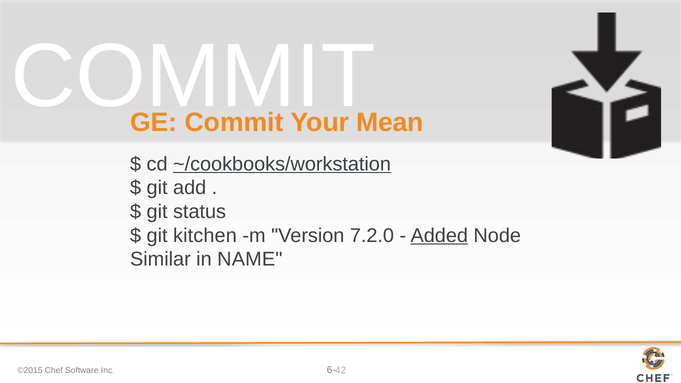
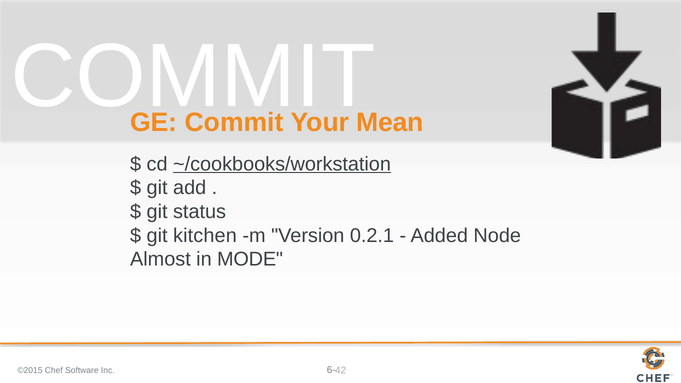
7.2.0: 7.2.0 -> 0.2.1 (372, 236)
Added underline: present -> none (439, 236)
Similar: Similar -> Almost (160, 259)
NAME: NAME -> MODE (250, 259)
